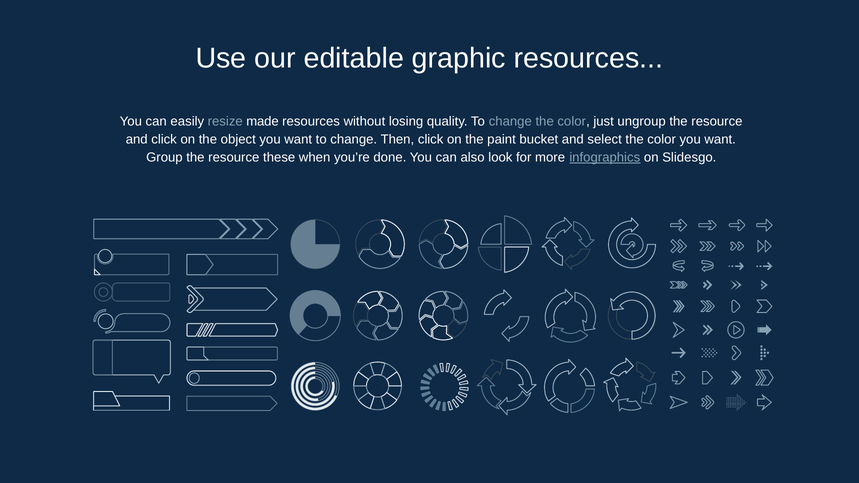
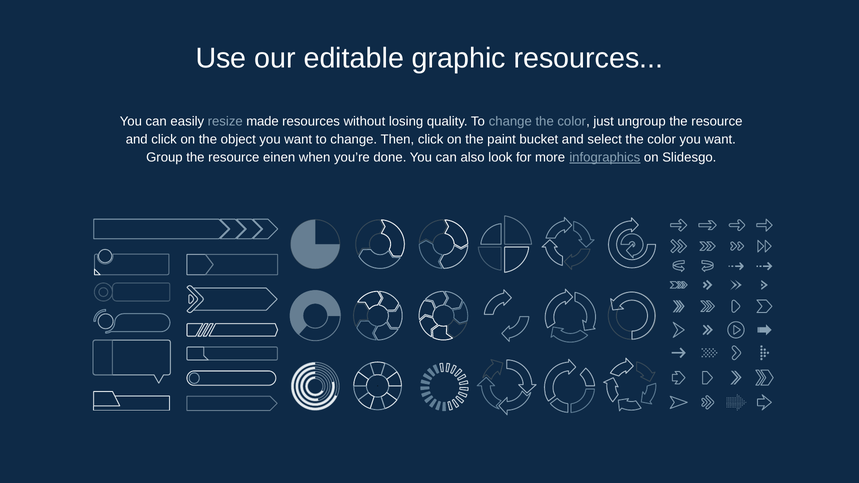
these: these -> einen (279, 157)
